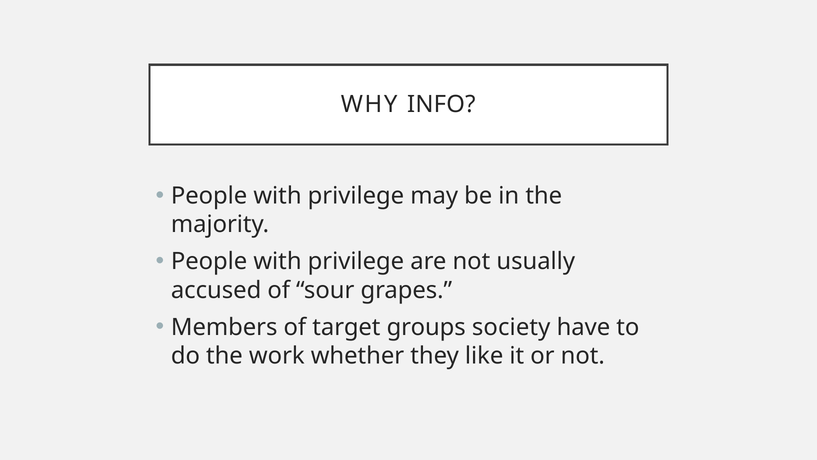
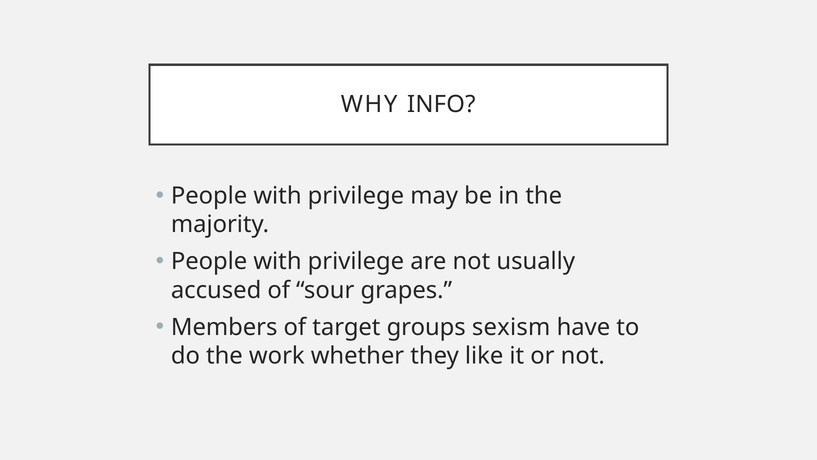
society: society -> sexism (511, 327)
